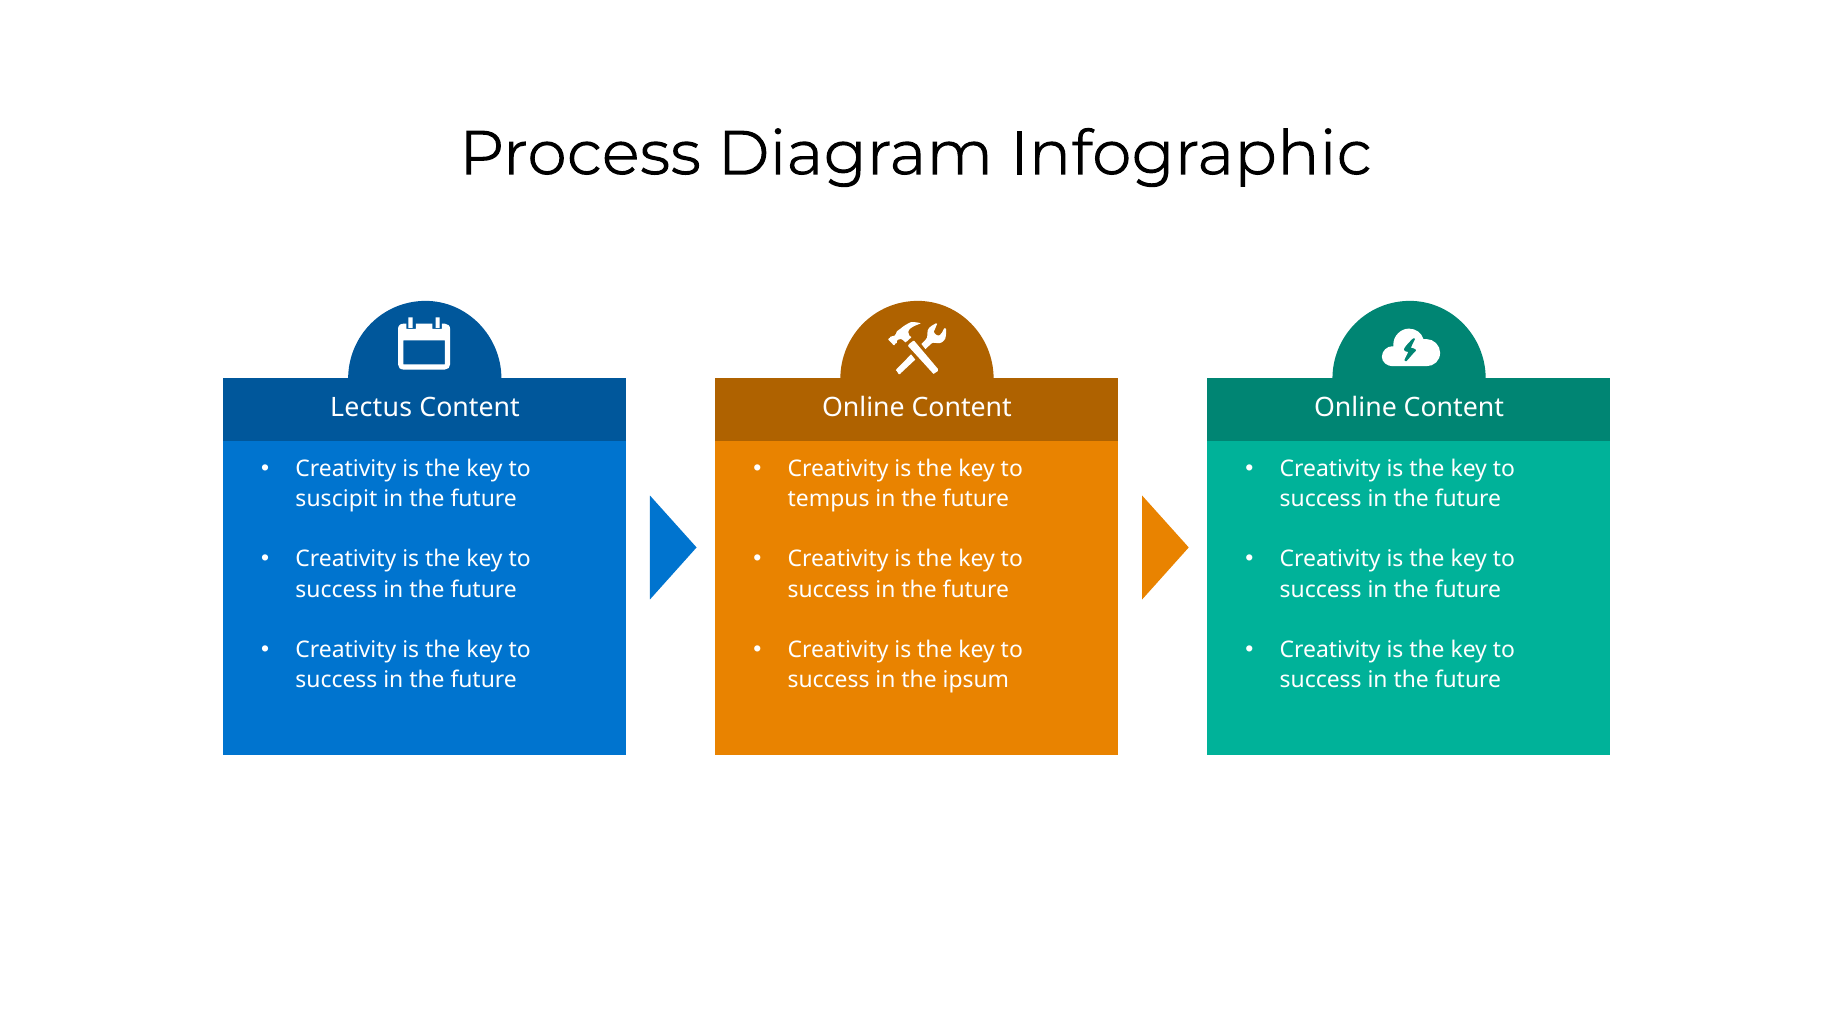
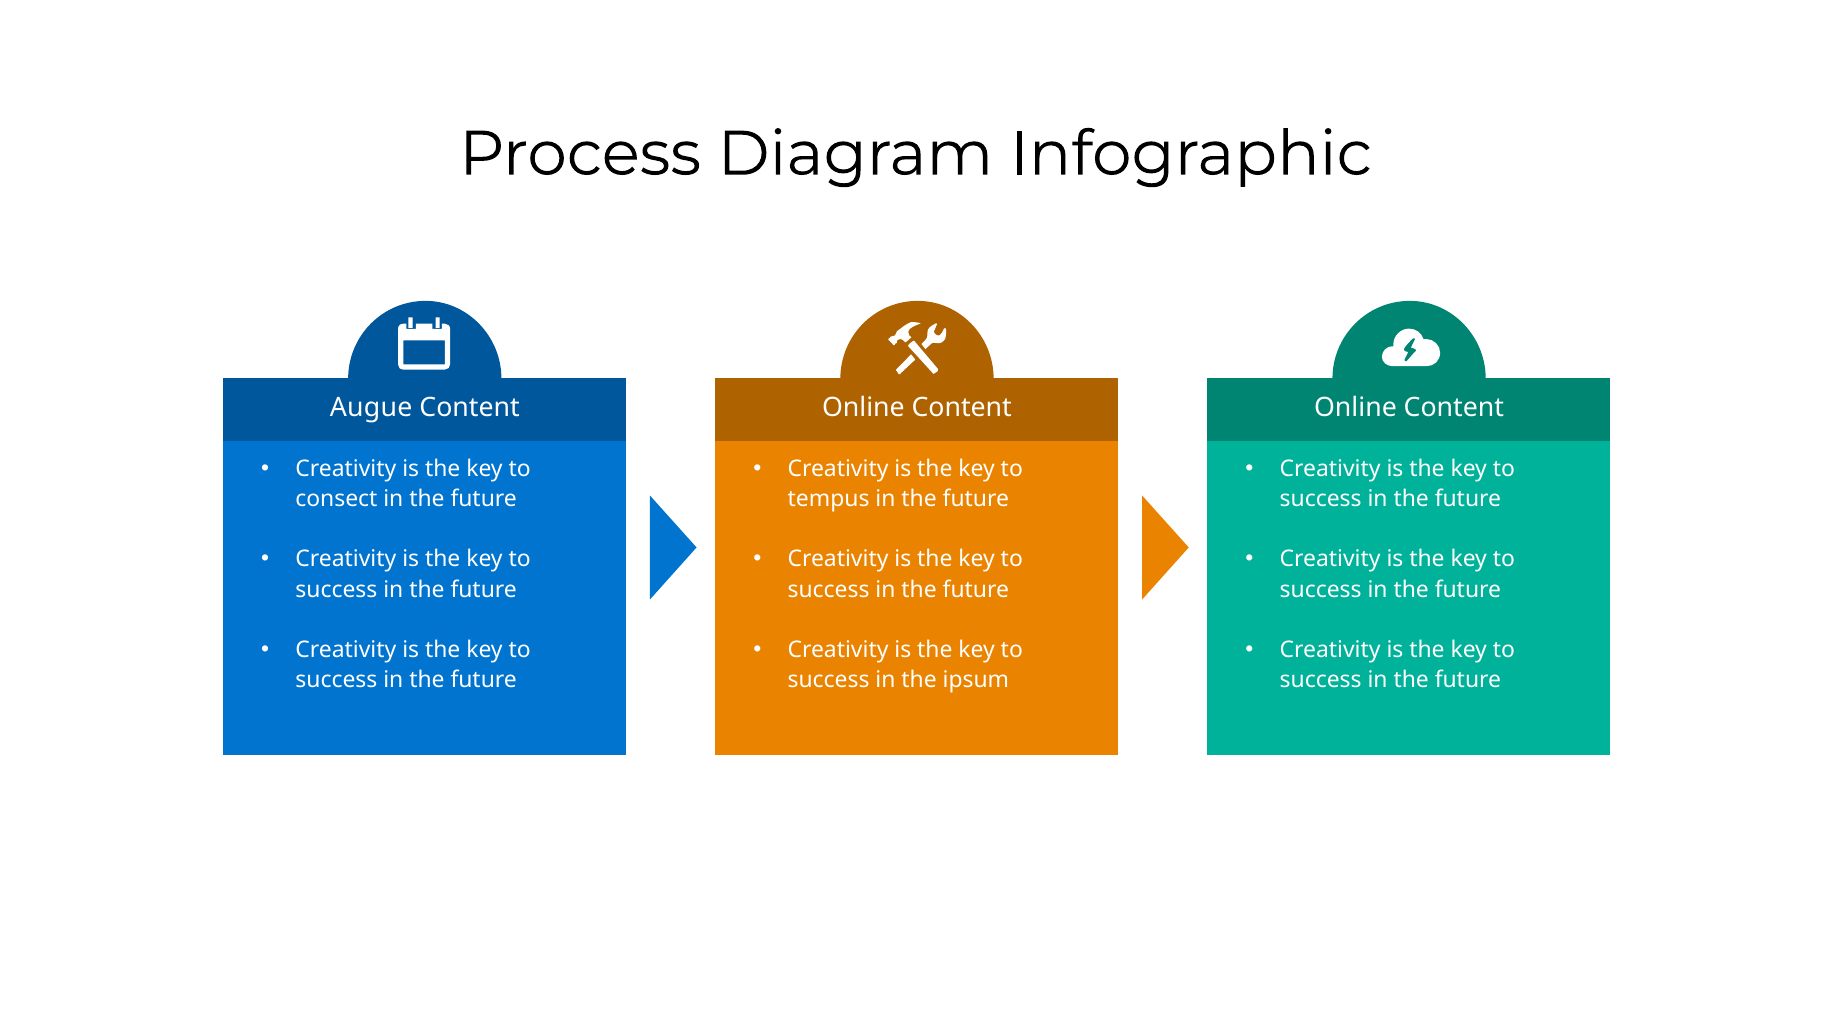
Lectus: Lectus -> Augue (371, 408)
suscipit: suscipit -> consect (336, 499)
